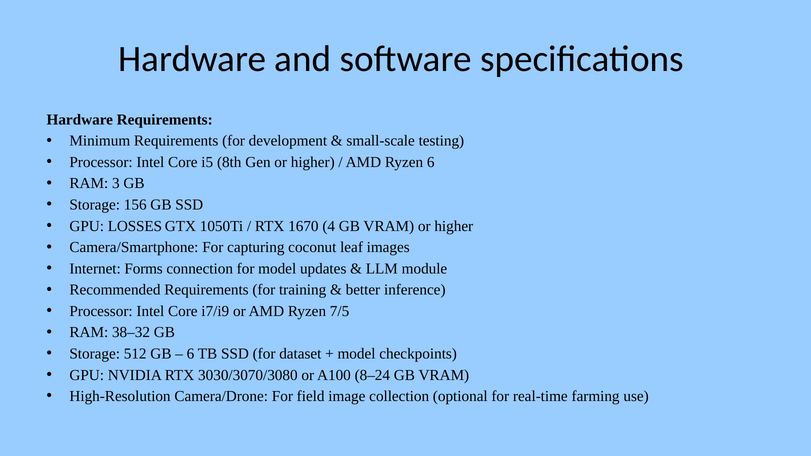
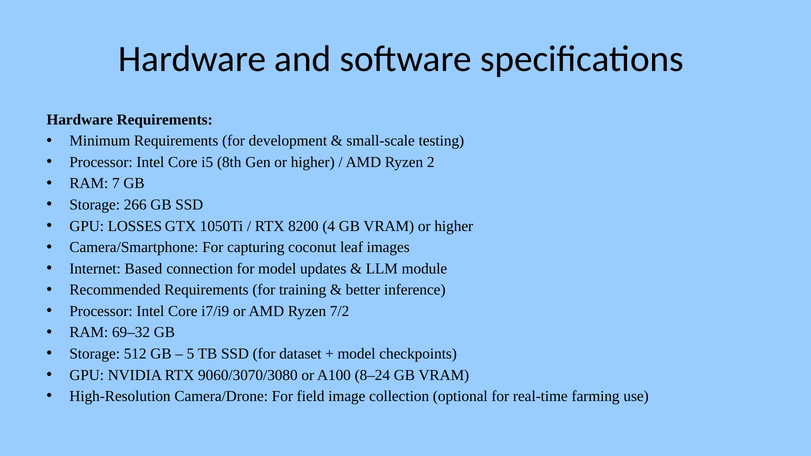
Ryzen 6: 6 -> 2 (431, 162)
3: 3 -> 7 (116, 184)
156: 156 -> 266 (135, 205)
1670: 1670 -> 8200 (303, 226)
Forms: Forms -> Based (143, 269)
7/5: 7/5 -> 7/2 (340, 311)
38–32: 38–32 -> 69–32 (131, 333)
6: 6 -> 5 (191, 354)
3030/3070/3080: 3030/3070/3080 -> 9060/3070/3080 (248, 375)
